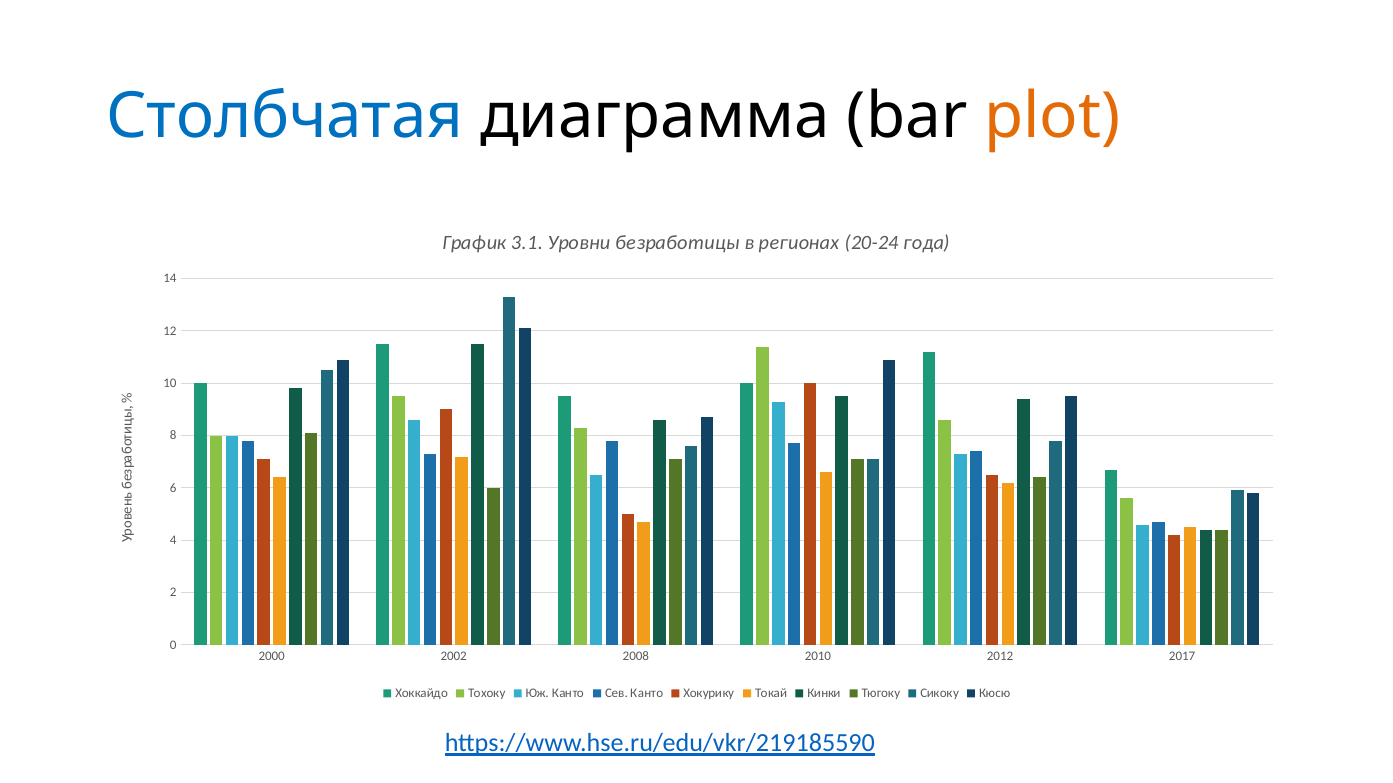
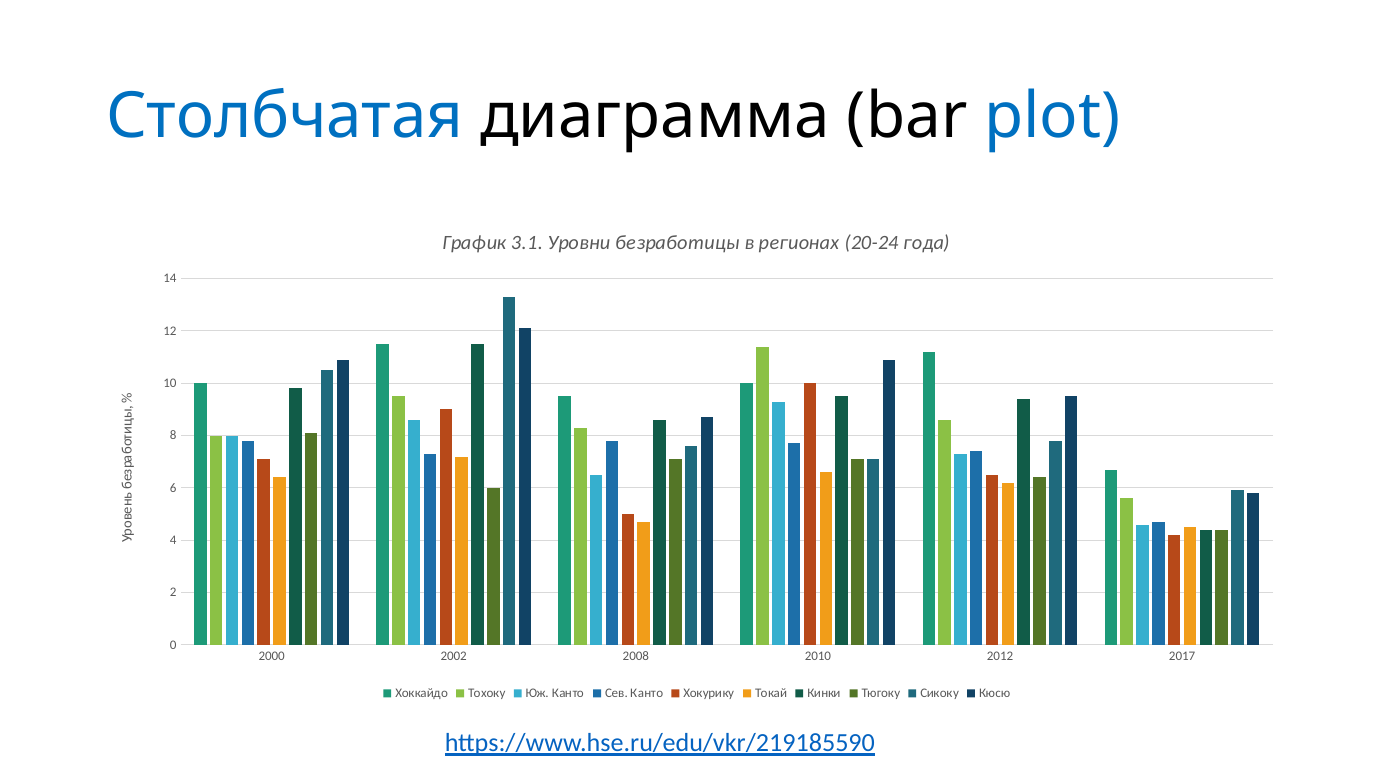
plot colour: orange -> blue (1052, 117)
